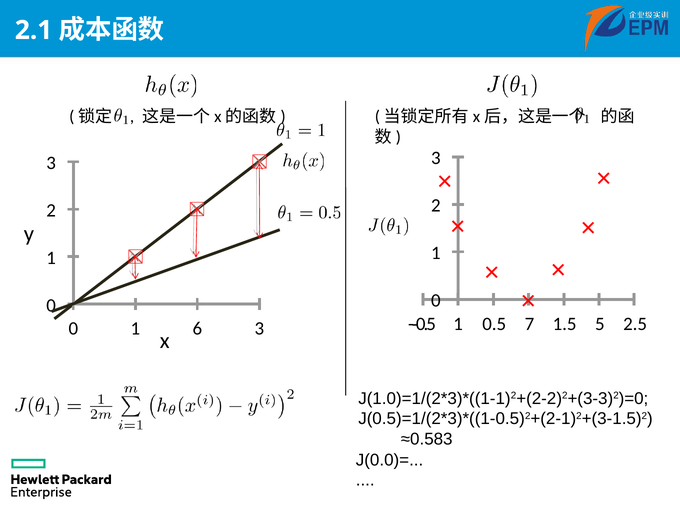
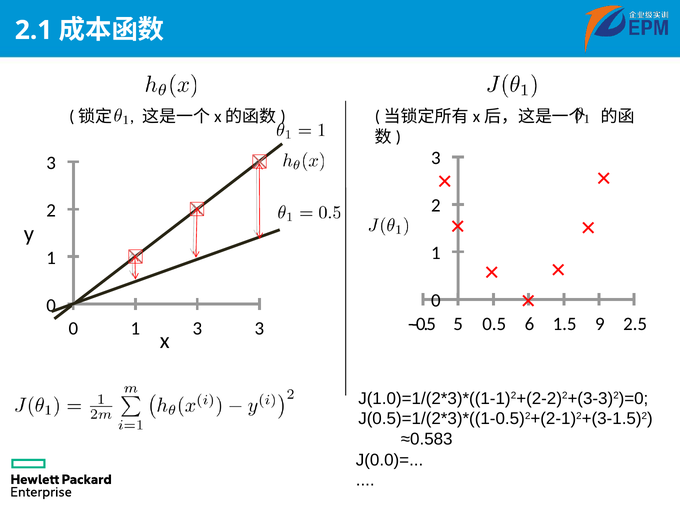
1: 1 -> 5 (458, 324)
7: 7 -> 6 (529, 324)
5: 5 -> 9 (600, 324)
1 6: 6 -> 3 (197, 329)
